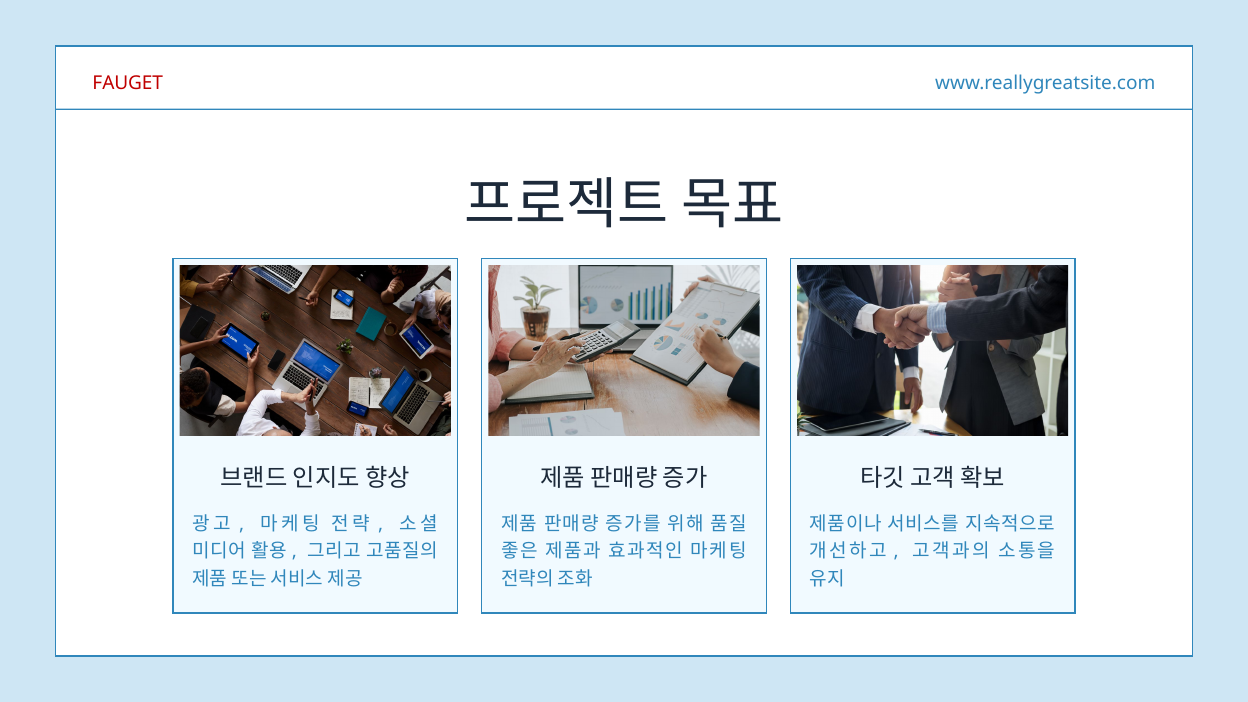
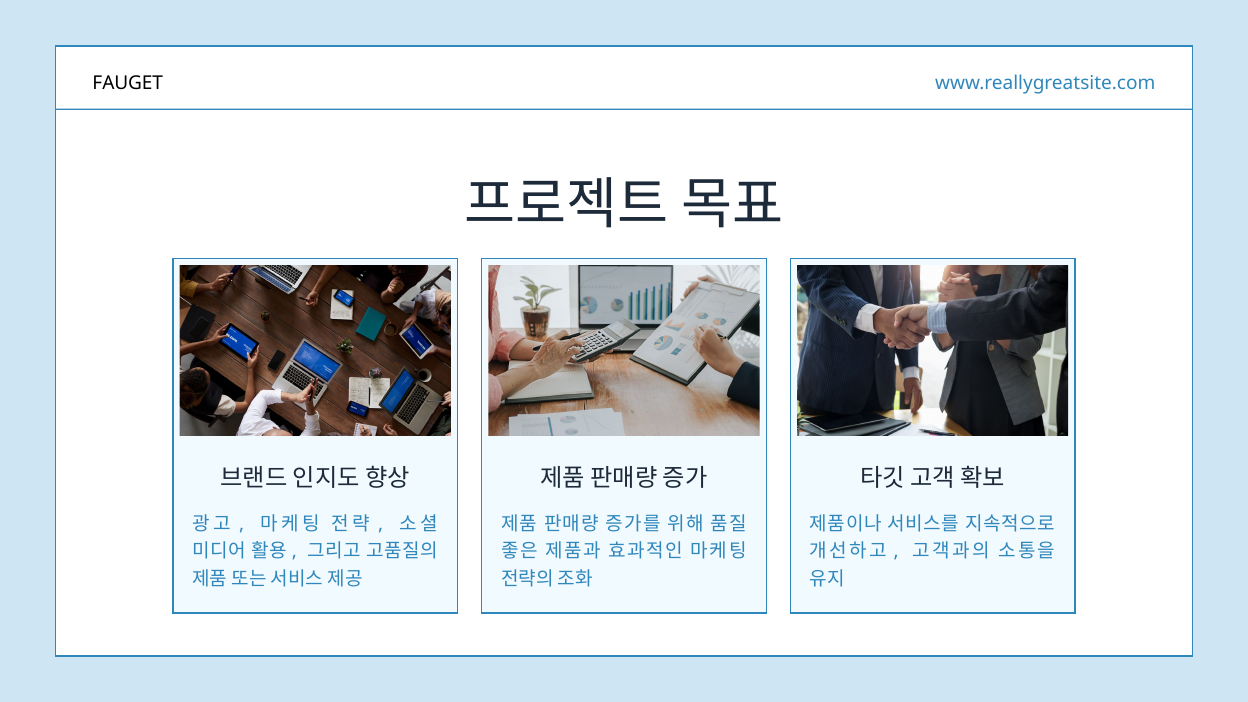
FAUGET colour: red -> black (128, 83)
